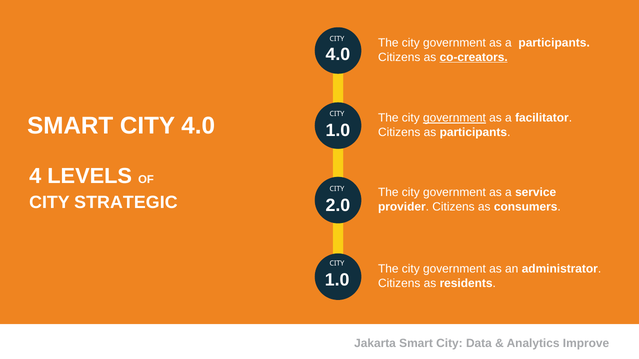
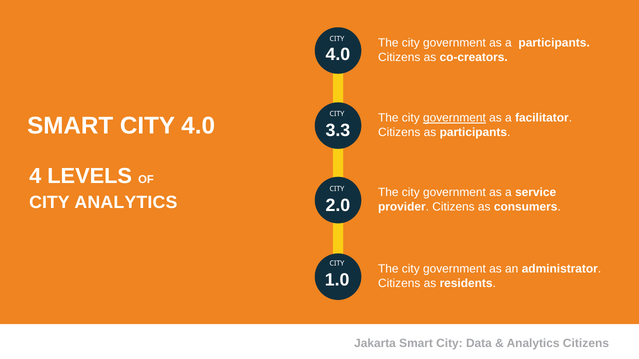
co-creators underline: present -> none (474, 57)
1.0: 1.0 -> 3.3 (338, 131)
CITY STRATEGIC: STRATEGIC -> ANALYTICS (126, 202)
Analytics Improve: Improve -> Citizens (586, 344)
